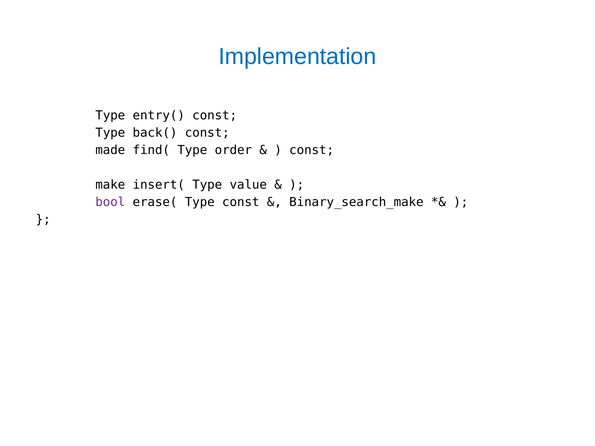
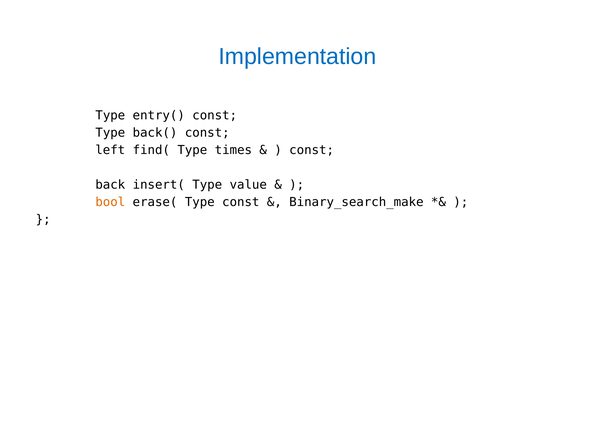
made: made -> left (110, 150)
order: order -> times (233, 150)
make: make -> back (110, 185)
bool colour: purple -> orange (110, 202)
